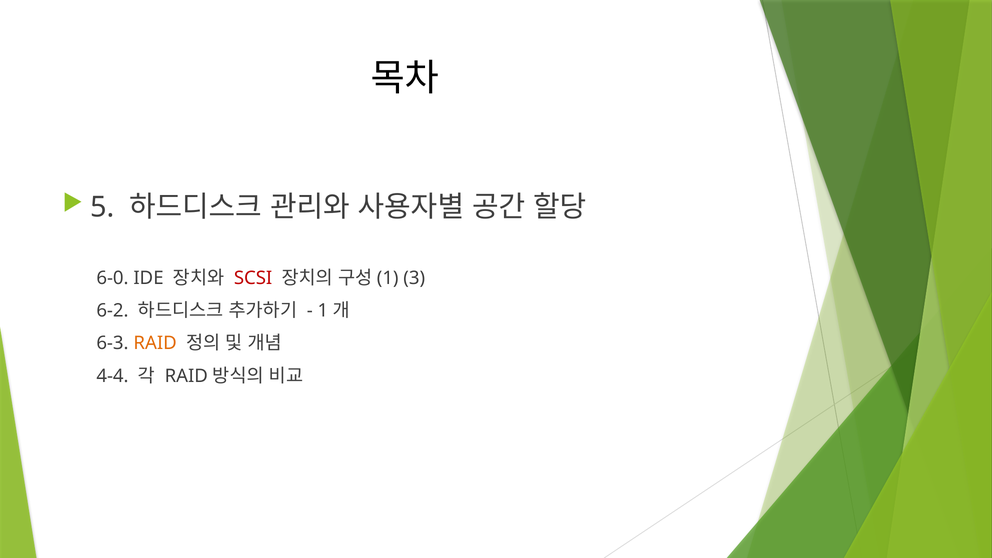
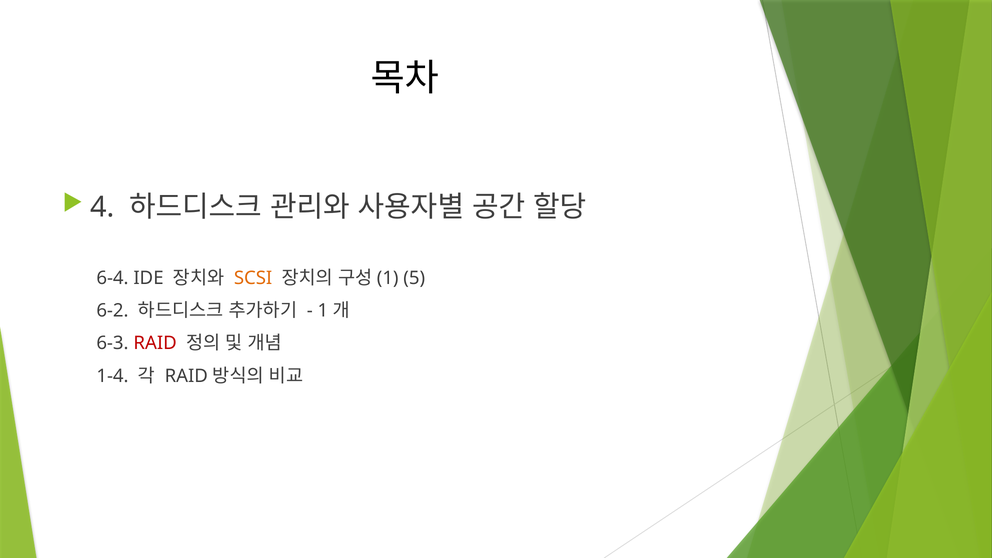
5: 5 -> 4 (103, 207)
6-0: 6-0 -> 6-4 (112, 278)
SCSI colour: red -> orange (253, 278)
3: 3 -> 5 (414, 278)
RAID colour: orange -> red (155, 343)
4-4: 4-4 -> 1-4 (112, 376)
